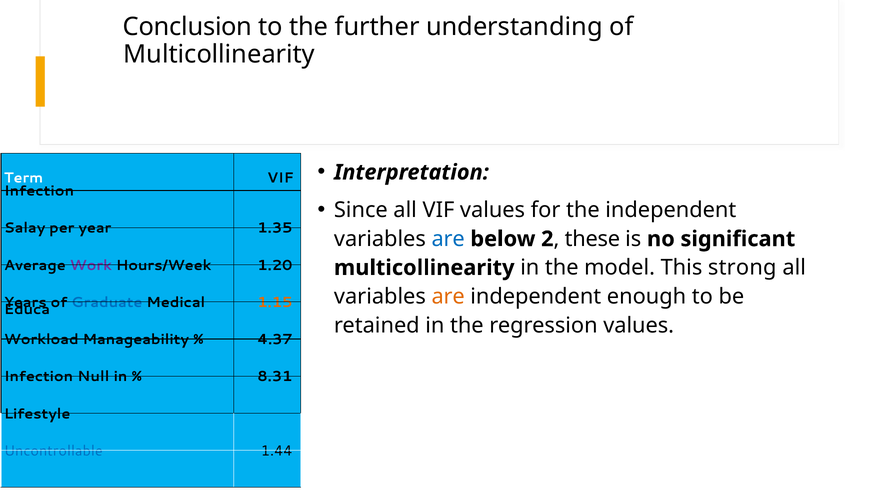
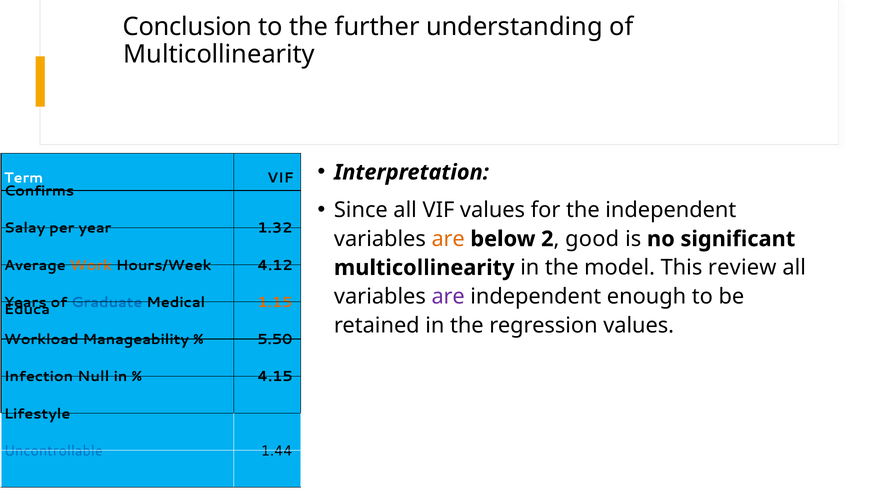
Infection: Infection -> Confirms (39, 191)
1.35: 1.35 -> 1.32 (275, 228)
are colour: blue -> orange (448, 239)
these: these -> good (592, 239)
Work colour: purple -> orange (91, 265)
1.20: 1.20 -> 4.12 (275, 265)
strong: strong -> review (742, 268)
are colour: orange -> purple (448, 296)
4.37: 4.37 -> 5.50 (275, 339)
8.31: 8.31 -> 4.15 (275, 376)
